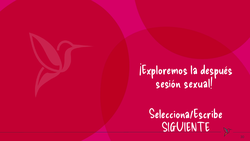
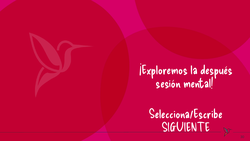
sexual: sexual -> mental (198, 83)
